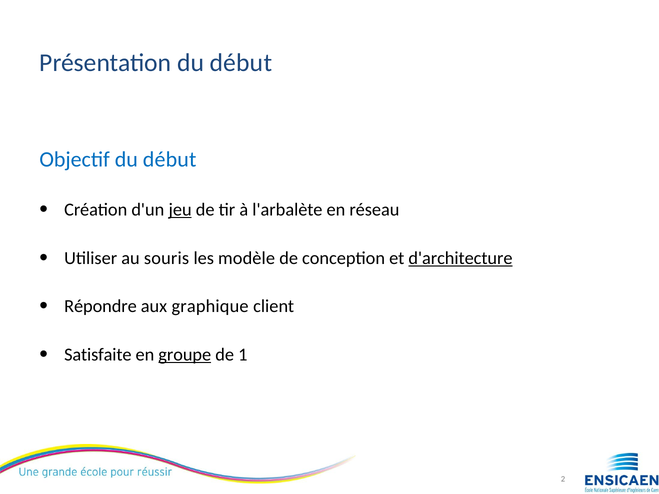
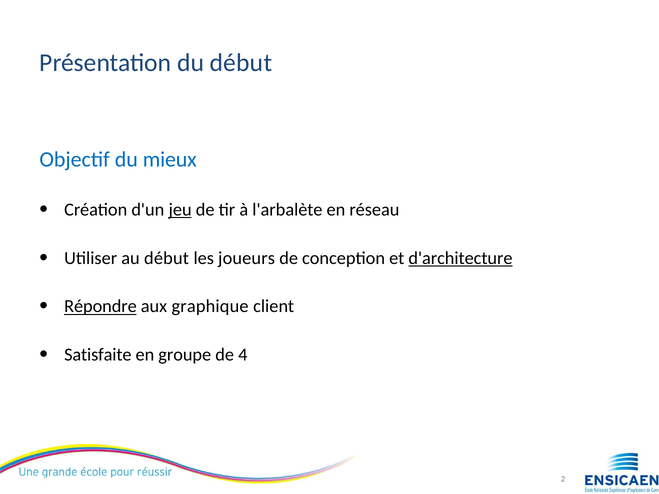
Objectif du début: début -> mieux (170, 160)
au souris: souris -> début (167, 258)
modèle: modèle -> joueurs (247, 258)
Répondre underline: none -> present (100, 307)
groupe underline: present -> none (185, 355)
1: 1 -> 4 (243, 355)
